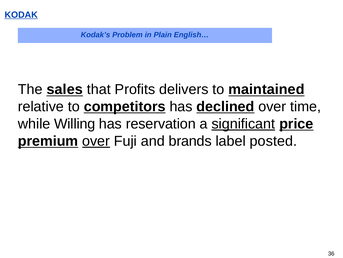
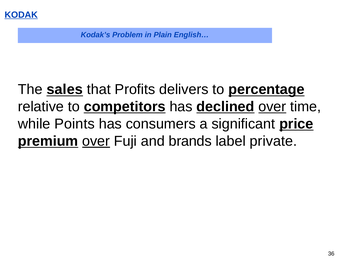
maintained: maintained -> percentage (266, 89)
over underline: none -> present (272, 106)
Willing: Willing -> Points (75, 124)
reservation: reservation -> consumers (161, 124)
significant underline: present -> none (243, 124)
posted: posted -> private (273, 141)
